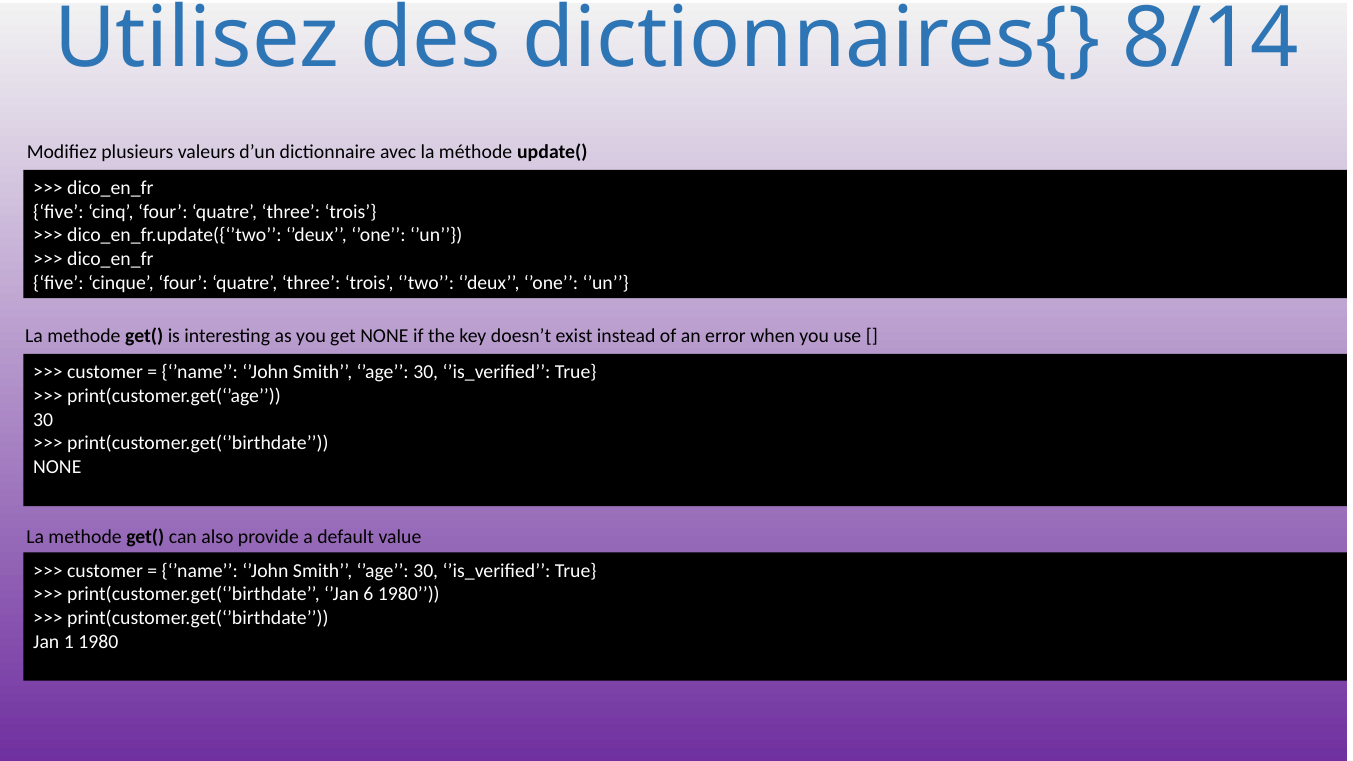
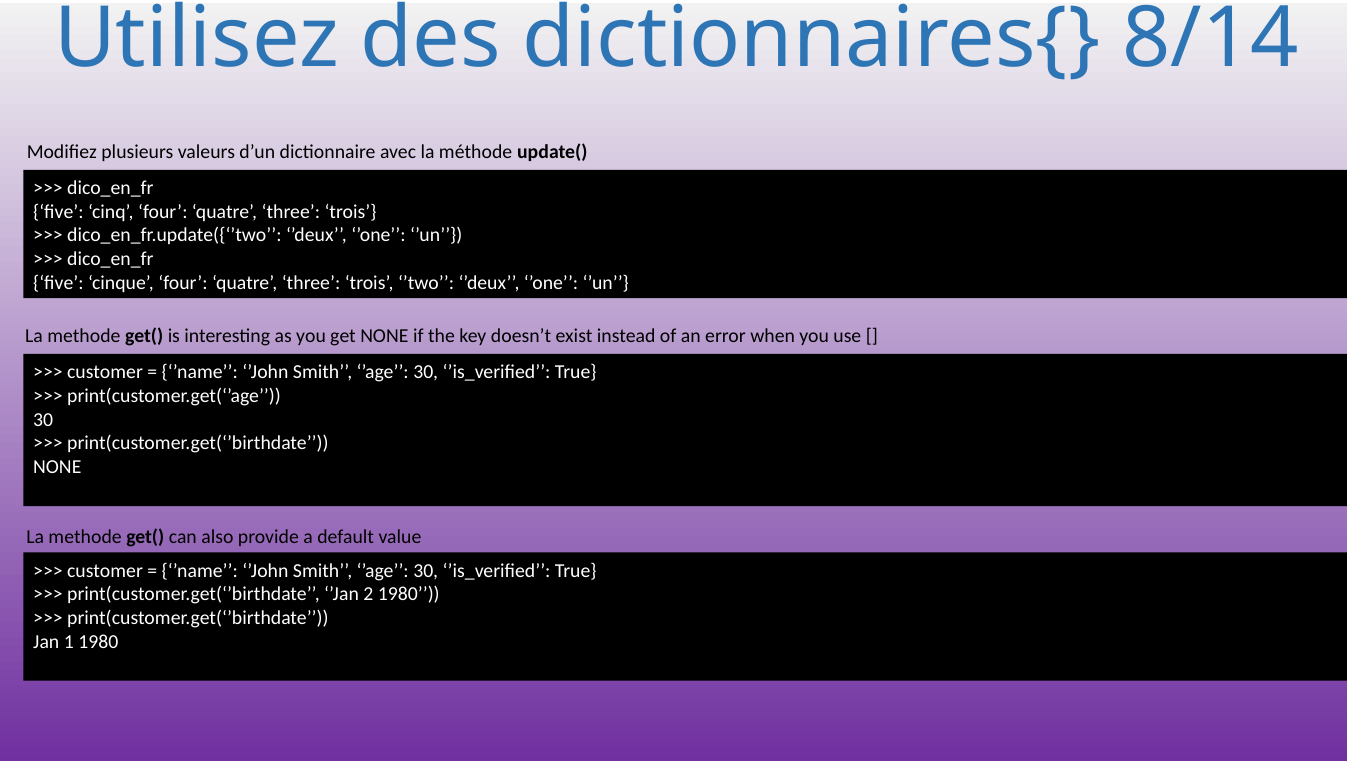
6: 6 -> 2 (368, 594)
